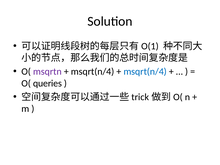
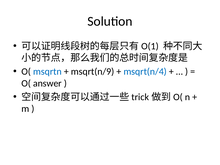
msqrtn colour: purple -> blue (47, 72)
msqrt(n/4: msqrt(n/4 -> msqrt(n/9 (93, 72)
queries: queries -> answer (47, 83)
